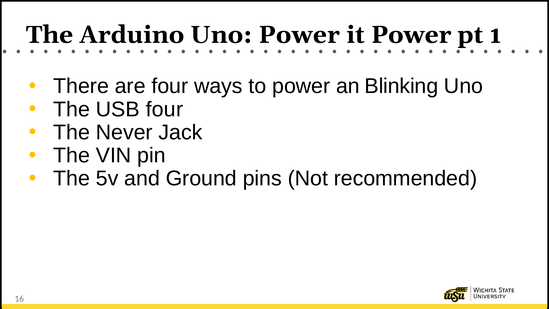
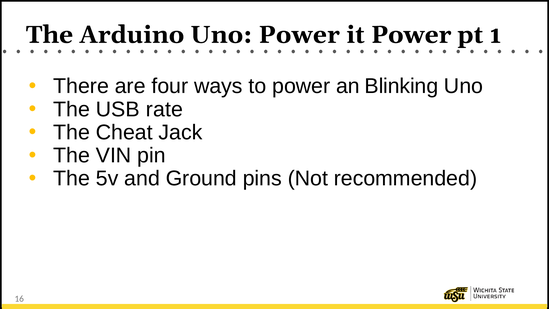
USB four: four -> rate (164, 109)
Never: Never -> Cheat (124, 132)
